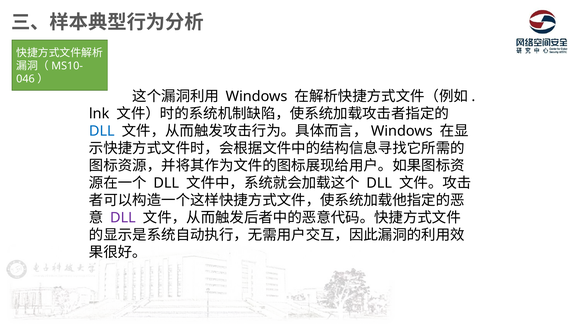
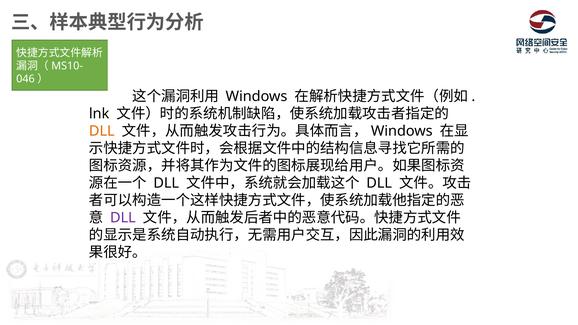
DLL colour: blue -> orange (102, 131)
